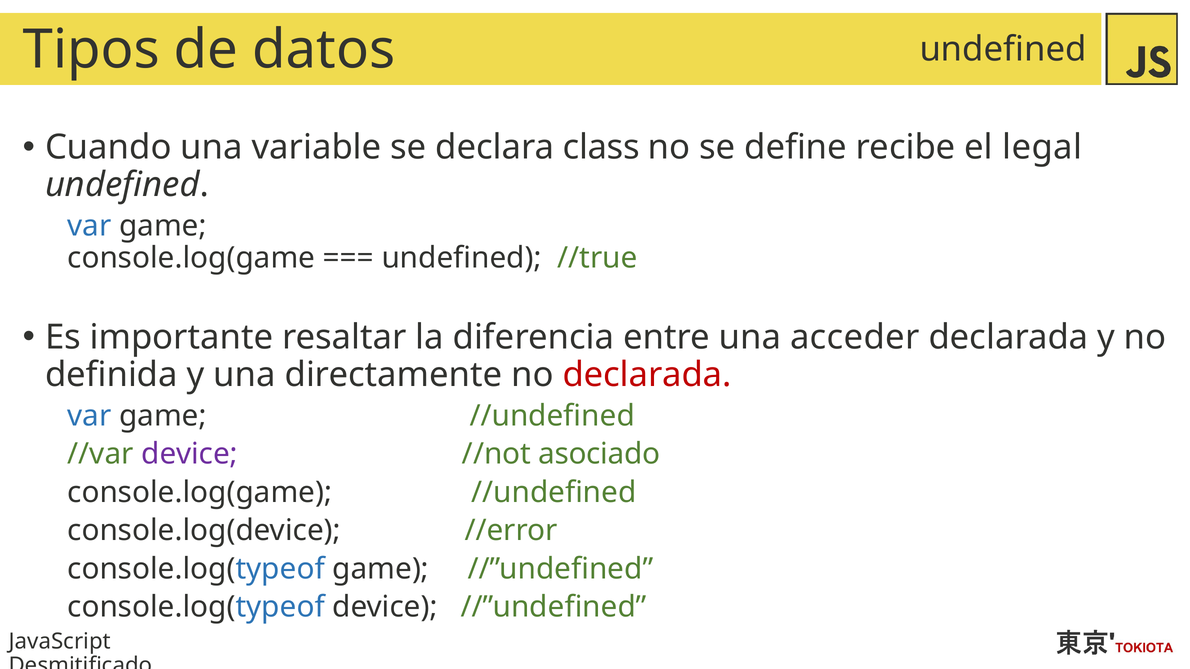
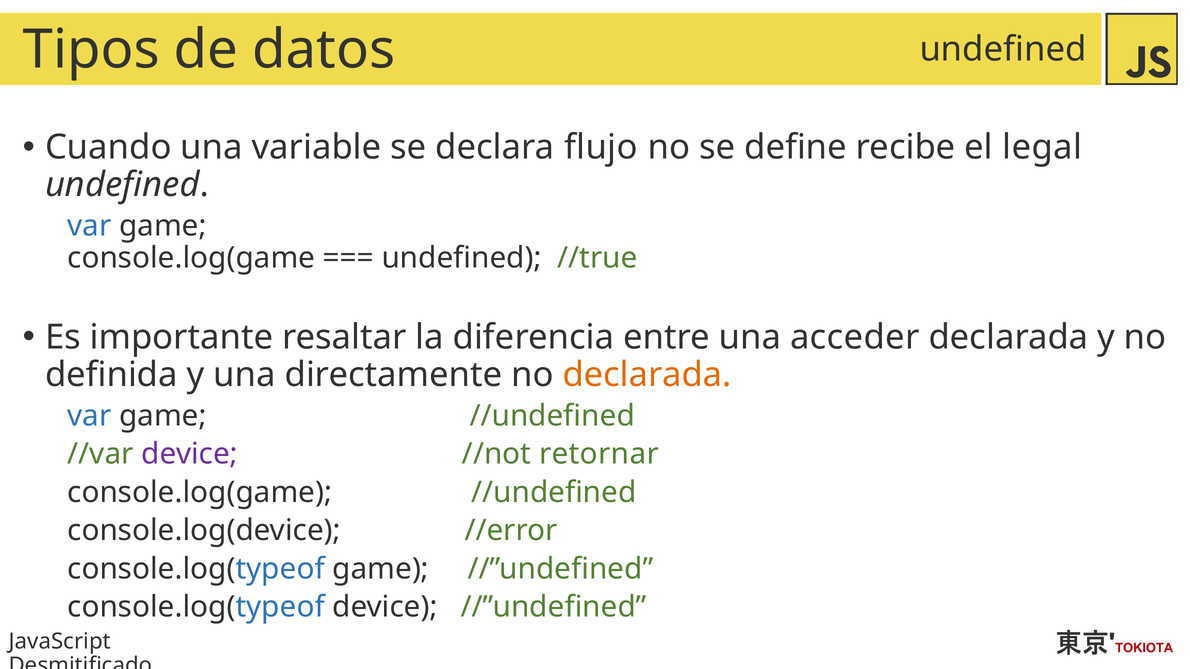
class: class -> flujo (601, 148)
declarada colour: red -> orange (647, 375)
asociado: asociado -> retornar (599, 454)
